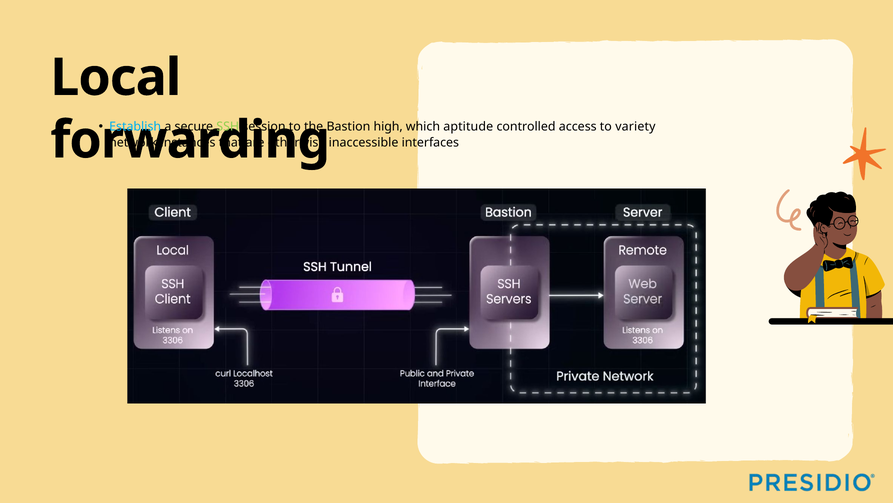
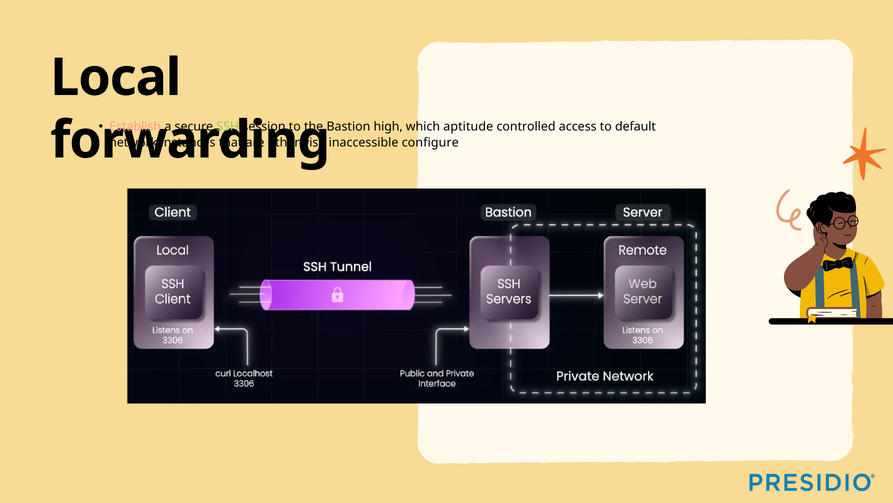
Establish colour: light blue -> pink (135, 126)
variety: variety -> default (635, 126)
interfaces: interfaces -> configure (430, 143)
